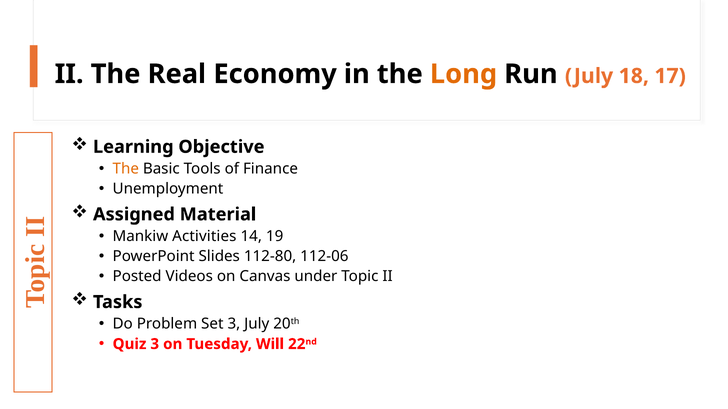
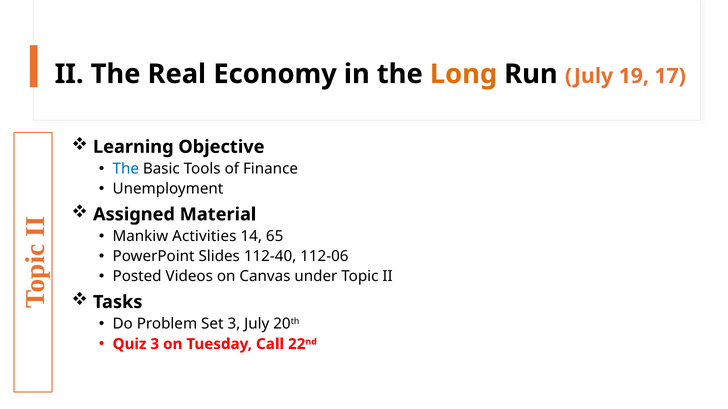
18: 18 -> 19 (634, 76)
The colour: orange -> blue (126, 169)
19: 19 -> 65 (275, 236)
112-80: 112-80 -> 112-40 (270, 257)
Will: Will -> Call (270, 344)
